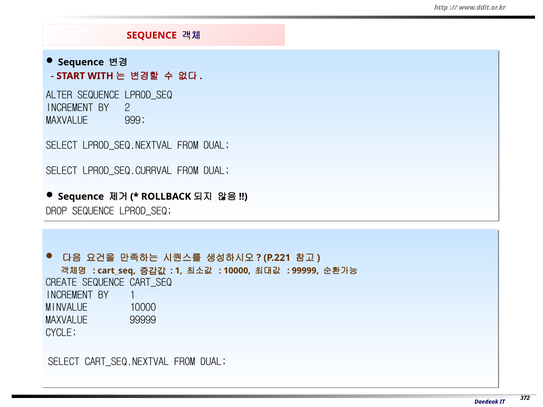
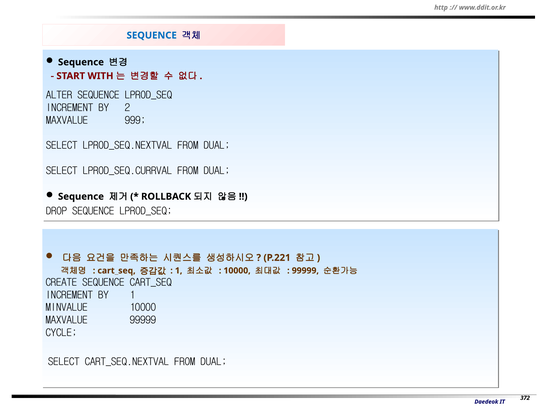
SEQUENCE colour: red -> blue (152, 35)
